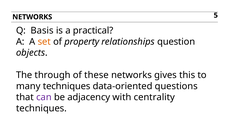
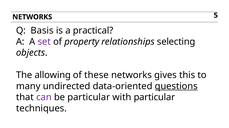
set colour: orange -> purple (44, 42)
question: question -> selecting (176, 42)
through: through -> allowing (53, 75)
many techniques: techniques -> undirected (67, 87)
questions underline: none -> present (176, 87)
be adjacency: adjacency -> particular (89, 98)
with centrality: centrality -> particular (154, 98)
